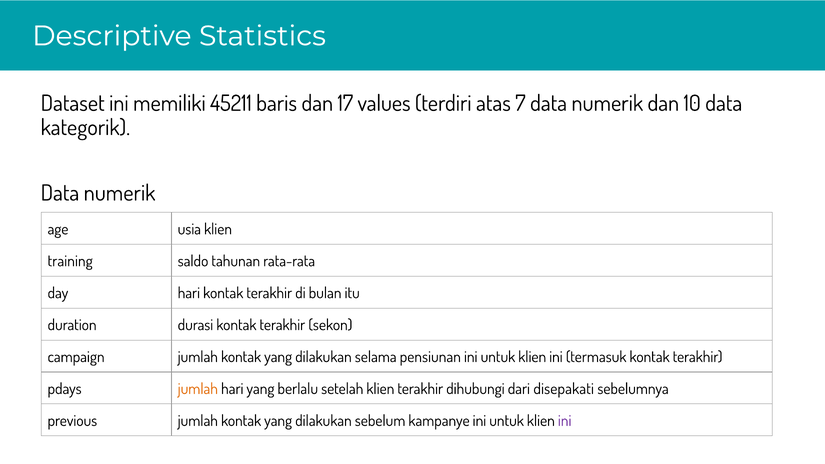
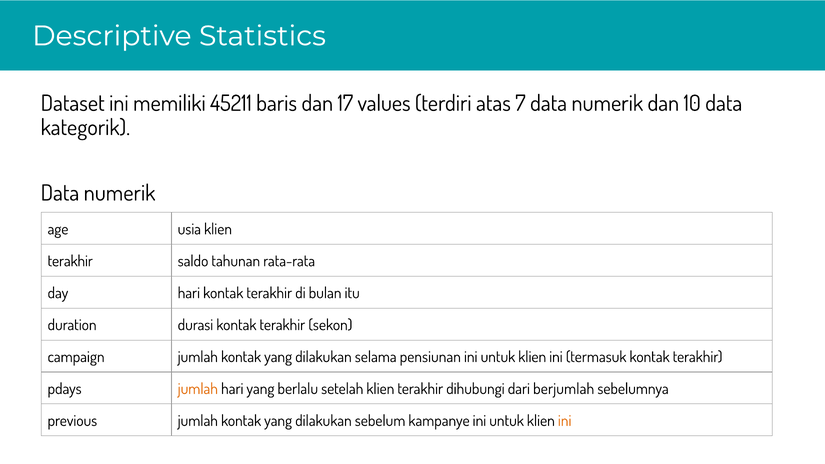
training: training -> terakhir (70, 261)
disepakati: disepakati -> berjumlah (564, 389)
ini colour: purple -> orange (565, 421)
